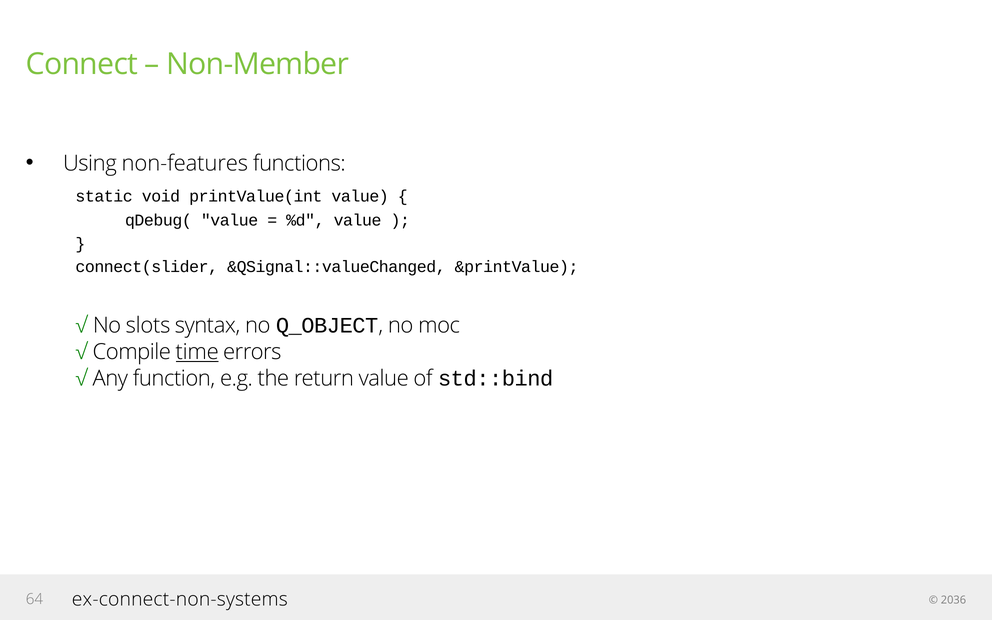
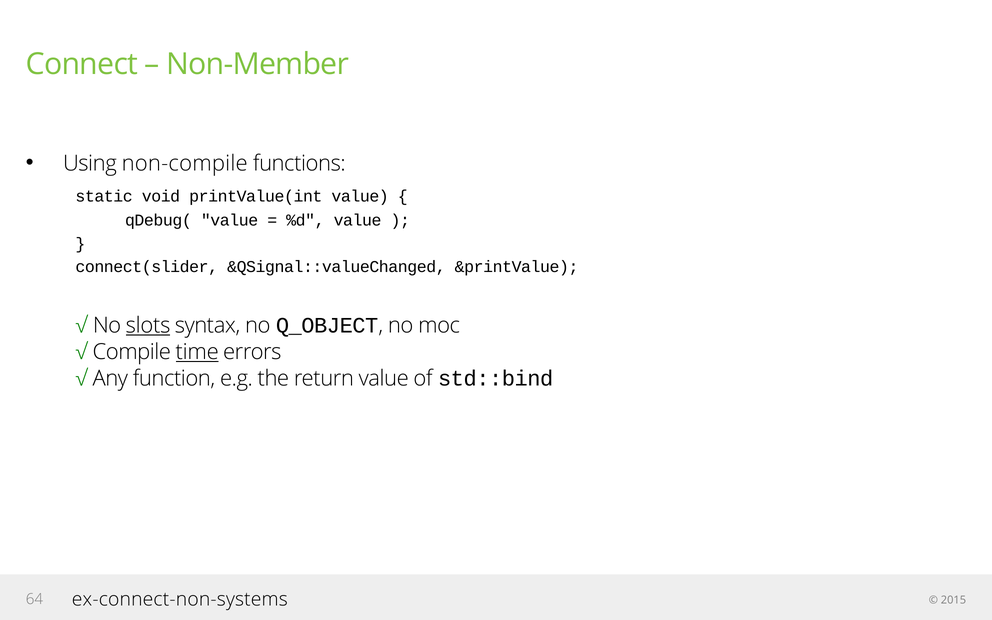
non-features: non-features -> non-compile (185, 163)
slots underline: none -> present (148, 326)
2036: 2036 -> 2015 (953, 600)
